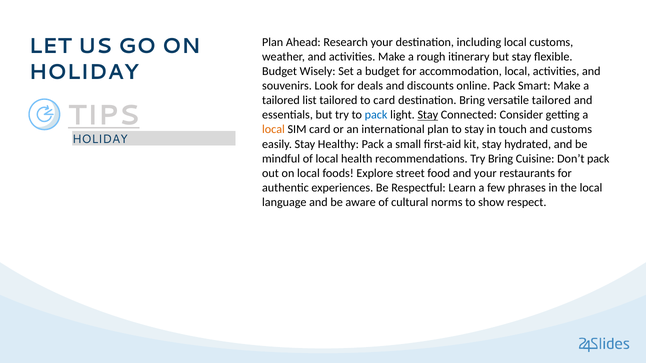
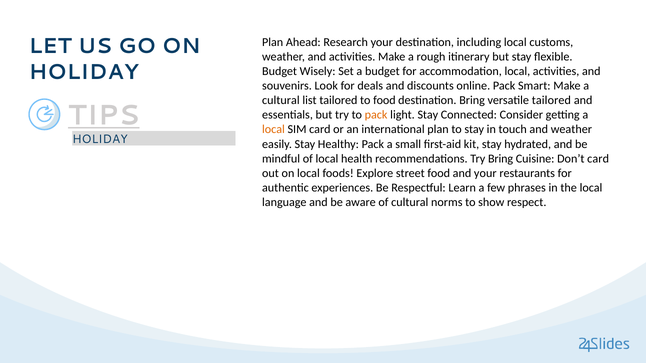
tailored: tailored -> cultural (281, 101)
to card: card -> food (384, 101)
pack colour: blue -> orange (376, 115)
Stay underline: present -> none (428, 115)
and customs: customs -> weather (571, 130)
Don’t pack: pack -> card (598, 159)
